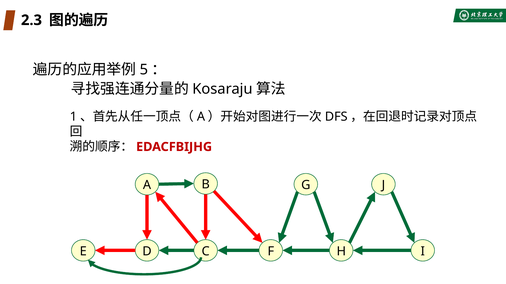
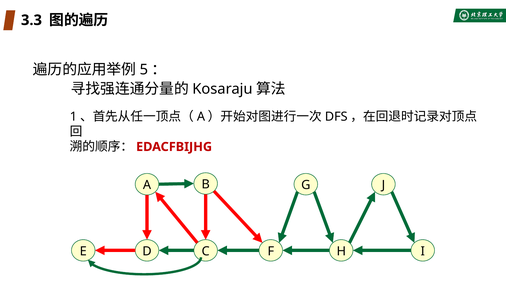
2.3: 2.3 -> 3.3 (31, 20)
